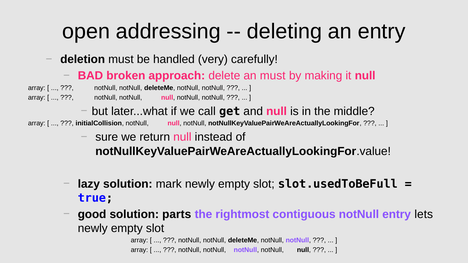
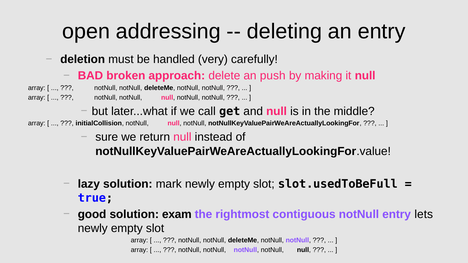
an must: must -> push (273, 76)
parts: parts -> exam (177, 214)
